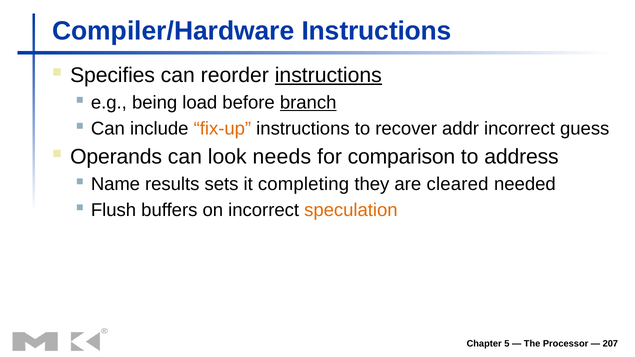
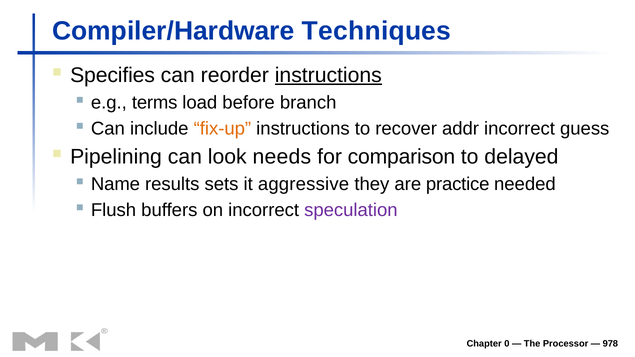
Compiler/Hardware Instructions: Instructions -> Techniques (376, 31)
being: being -> terms (155, 103)
branch underline: present -> none (308, 103)
Operands: Operands -> Pipelining (116, 157)
address: address -> delayed (521, 157)
completing: completing -> aggressive (304, 184)
cleared: cleared -> practice (458, 184)
speculation colour: orange -> purple (351, 210)
5: 5 -> 0 (507, 344)
207: 207 -> 978 (610, 344)
